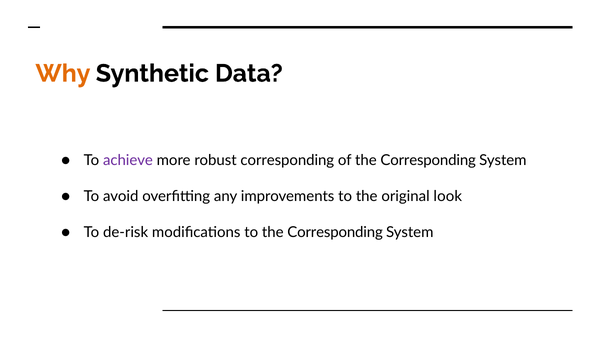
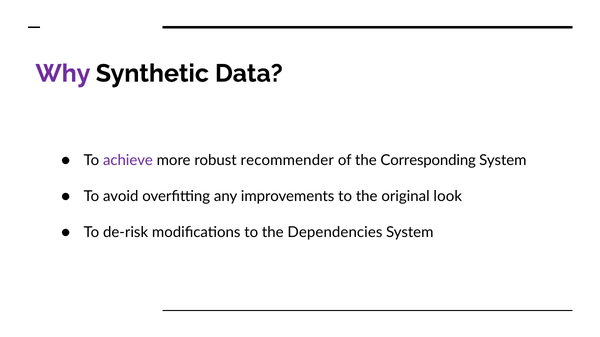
Why colour: orange -> purple (63, 74)
robust corresponding: corresponding -> recommender (287, 161)
to the Corresponding: Corresponding -> Dependencies (335, 233)
